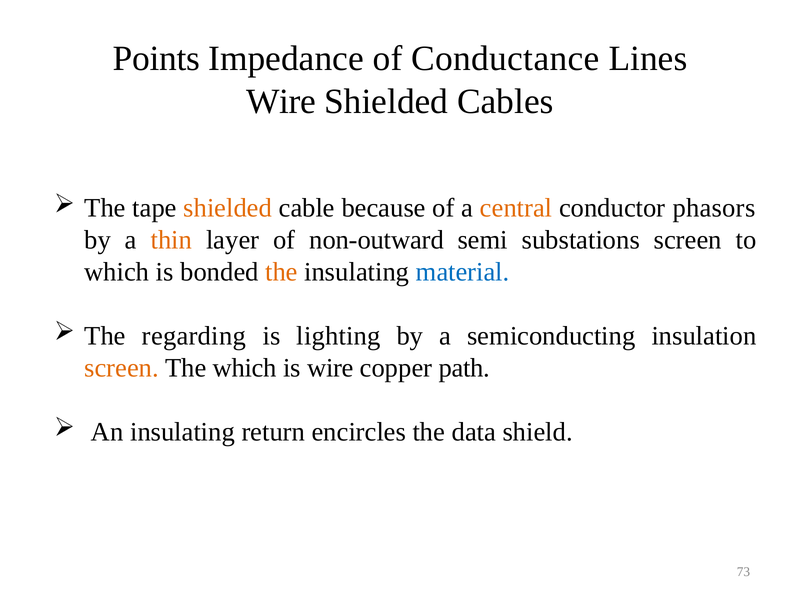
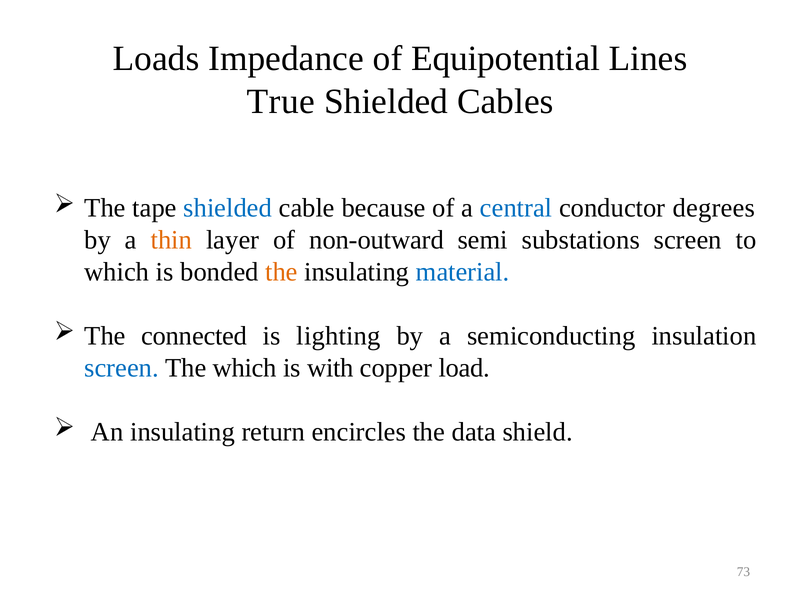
Points: Points -> Loads (156, 59)
Conductance: Conductance -> Equipotential (506, 59)
Wire: Wire -> True (281, 101)
shielded colour: orange -> blue (228, 208)
central colour: orange -> blue (516, 208)
phasors: phasors -> degrees (714, 208)
regarding: regarding -> connected (194, 336)
screen colour: orange -> blue (122, 368)
is wire: wire -> with (330, 368)
path: path -> load (464, 368)
